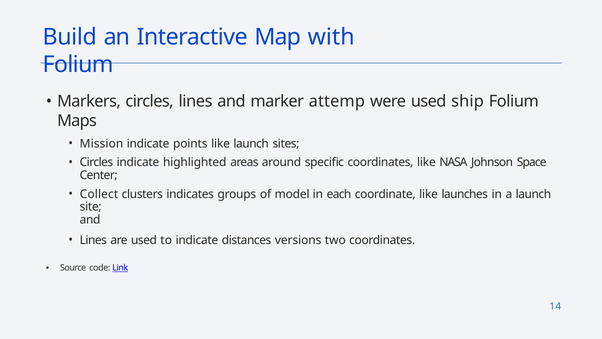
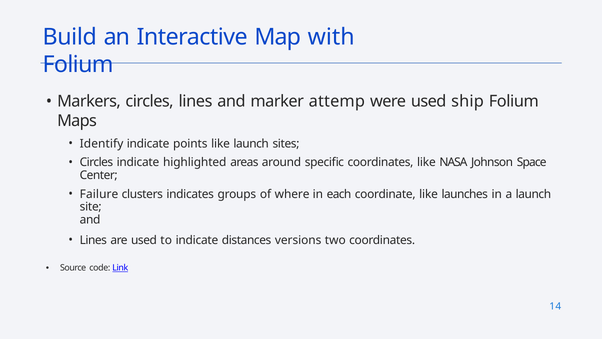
Mission: Mission -> Identify (102, 143)
Collect: Collect -> Failure (99, 194)
model: model -> where (292, 194)
